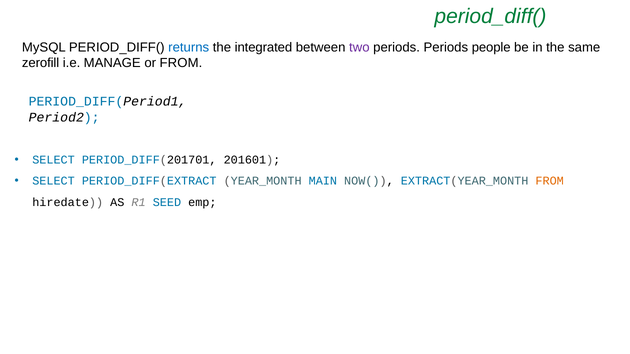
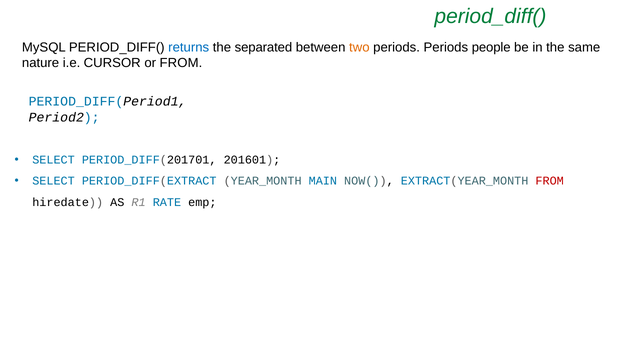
integrated: integrated -> separated (263, 47)
two colour: purple -> orange (359, 47)
zerofill: zerofill -> nature (41, 63)
MANAGE: MANAGE -> CURSOR (112, 63)
FROM colour: orange -> red (550, 181)
SEED: SEED -> RATE (167, 202)
